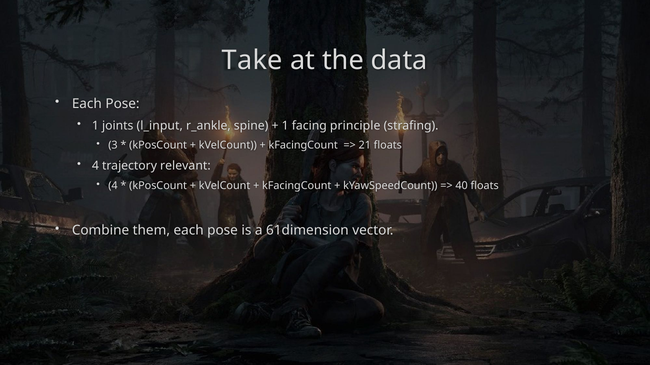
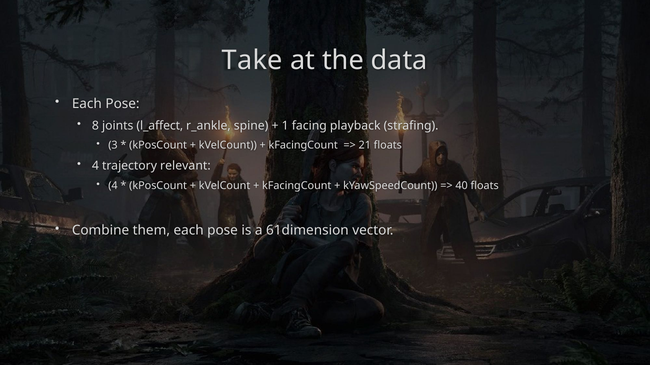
1: 1 -> 8 (95, 126)
l_input: l_input -> l_affect (160, 126)
principle: principle -> playback (355, 126)
